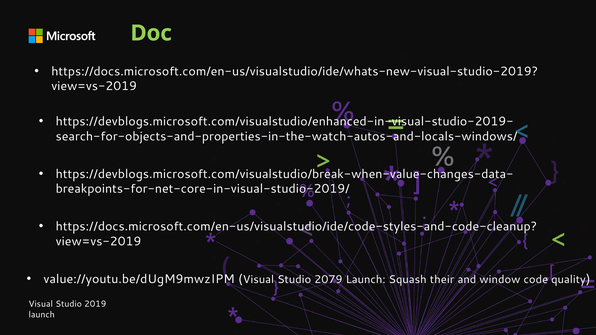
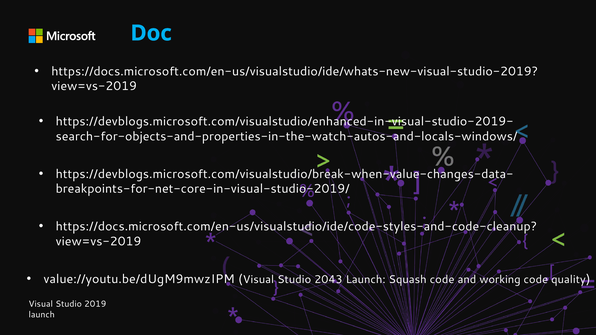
Doc colour: light green -> light blue (151, 33)
2079: 2079 -> 2043 (328, 280)
Squash their: their -> code (442, 280)
window: window -> working (500, 280)
